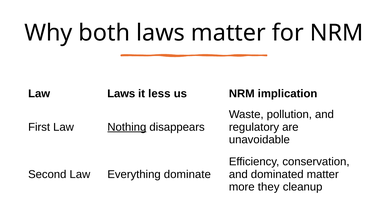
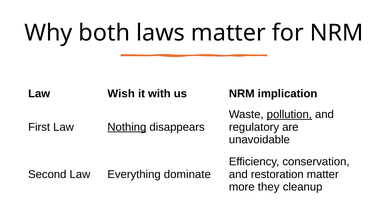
Law Laws: Laws -> Wish (121, 94)
less: less -> with (159, 94)
pollution underline: none -> present (289, 115)
dominated: dominated -> restoration (277, 174)
